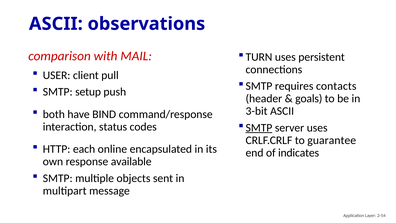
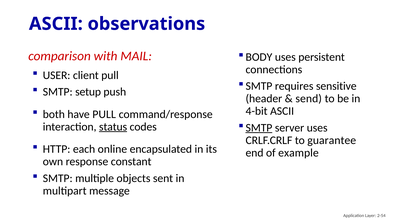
TURN: TURN -> BODY (259, 57)
contacts: contacts -> sensitive (336, 86)
goals: goals -> send (309, 98)
3-bit: 3-bit -> 4-bit (257, 111)
have BIND: BIND -> PULL (104, 114)
status underline: none -> present (113, 127)
indicates: indicates -> example (298, 153)
available: available -> constant (131, 161)
